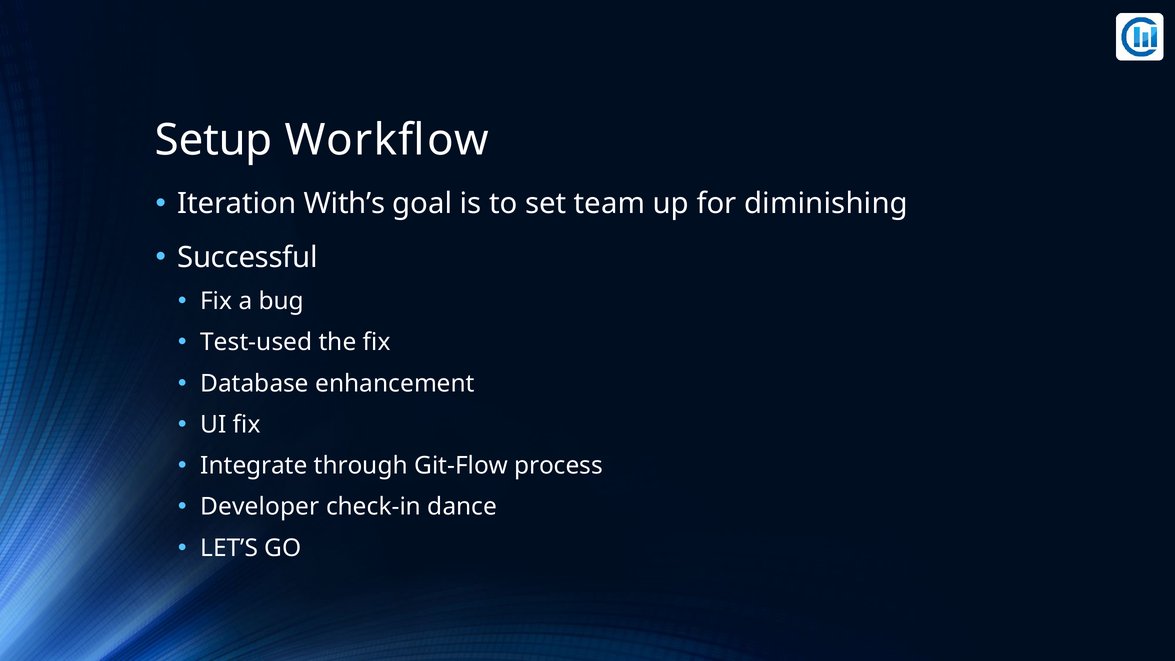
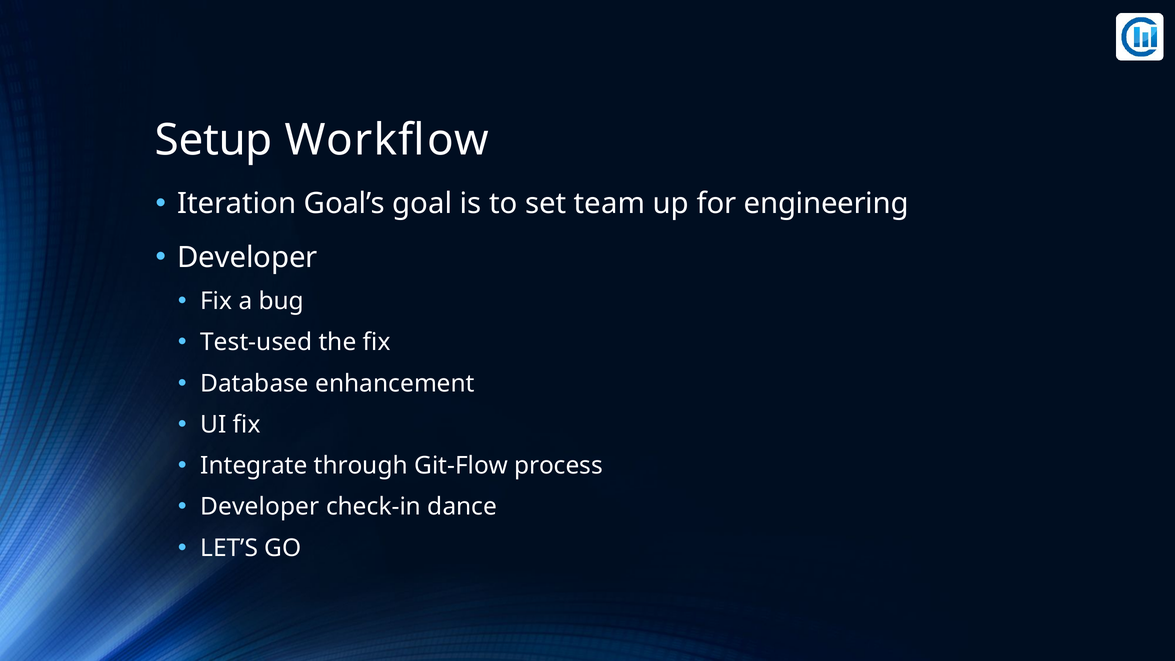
With’s: With’s -> Goal’s (344, 204)
diminishing: diminishing -> engineering (826, 204)
Successful: Successful -> Developer (247, 258)
